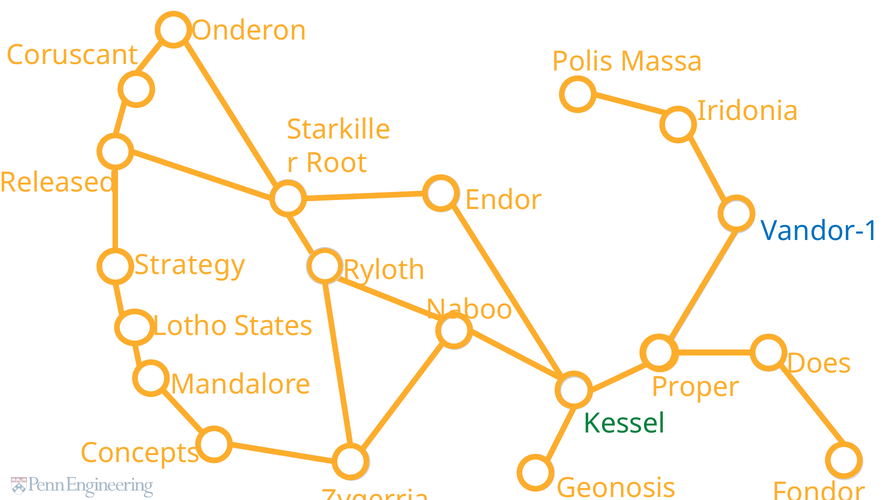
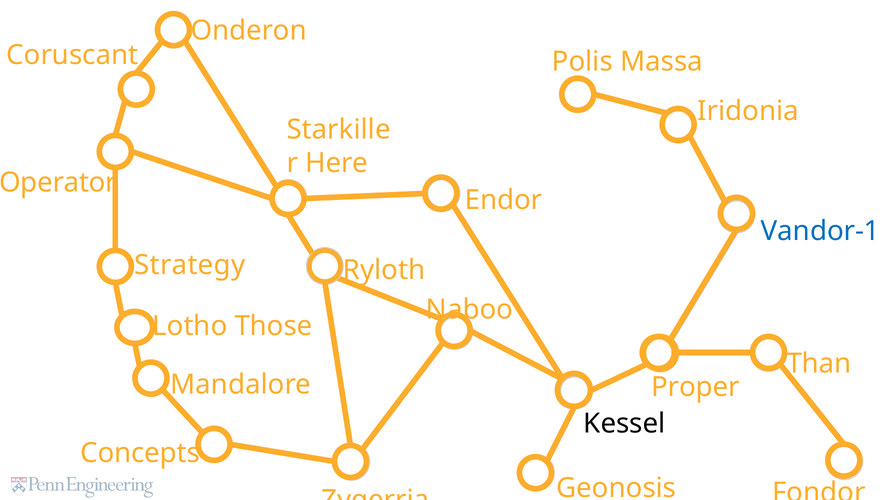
Root: Root -> Here (337, 163)
Released: Released -> Operator (58, 183)
States: States -> Those (274, 326)
Does: Does -> Than (819, 363)
Kessel colour: green -> black (624, 423)
